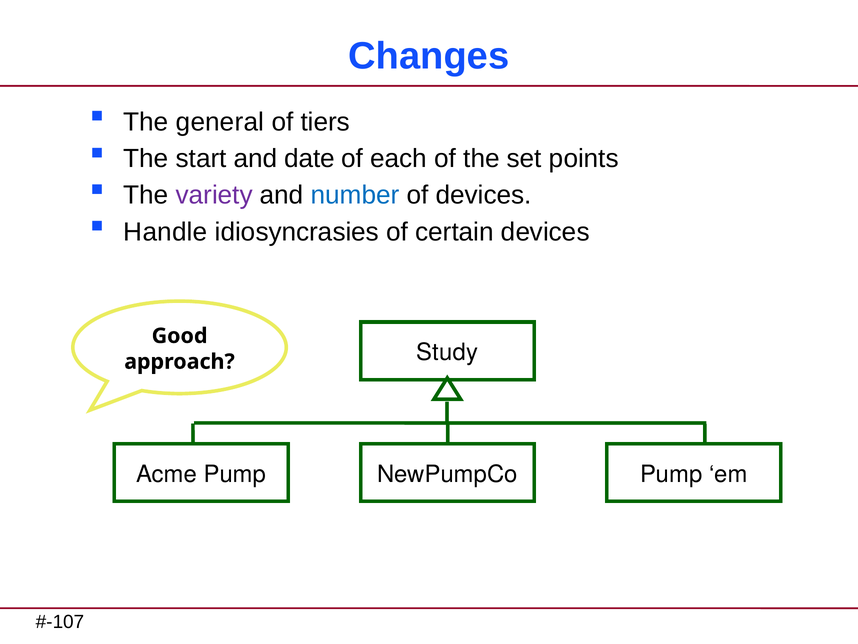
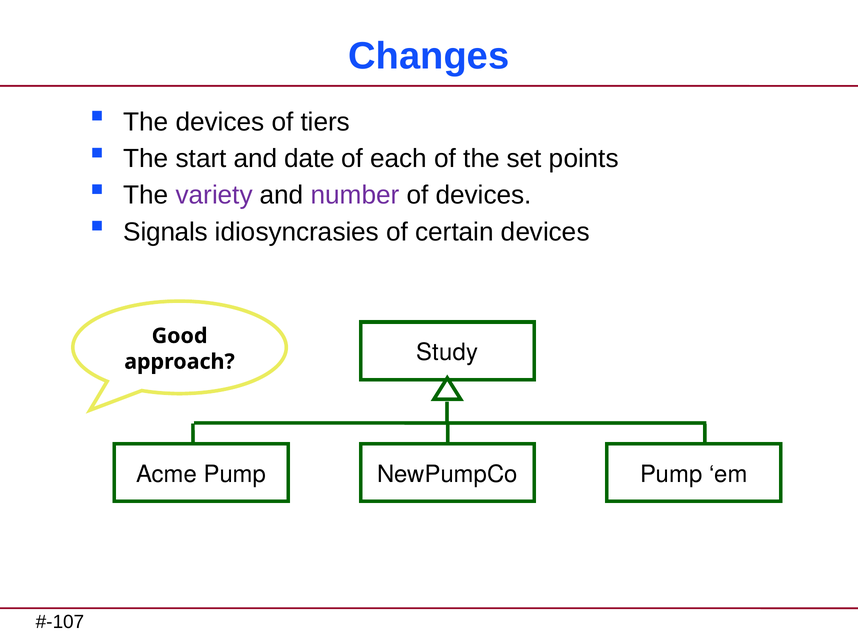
The general: general -> devices (220, 122)
number colour: blue -> purple (355, 195)
Handle: Handle -> Signals (166, 232)
